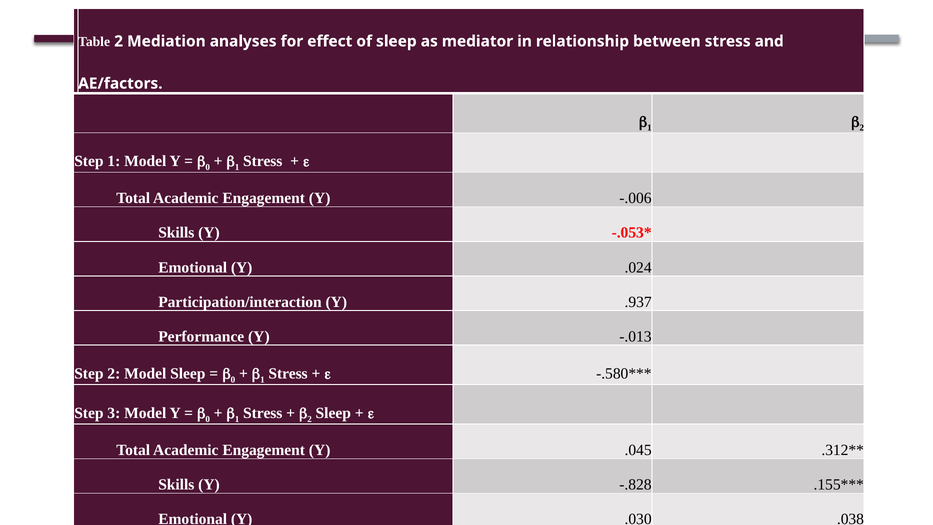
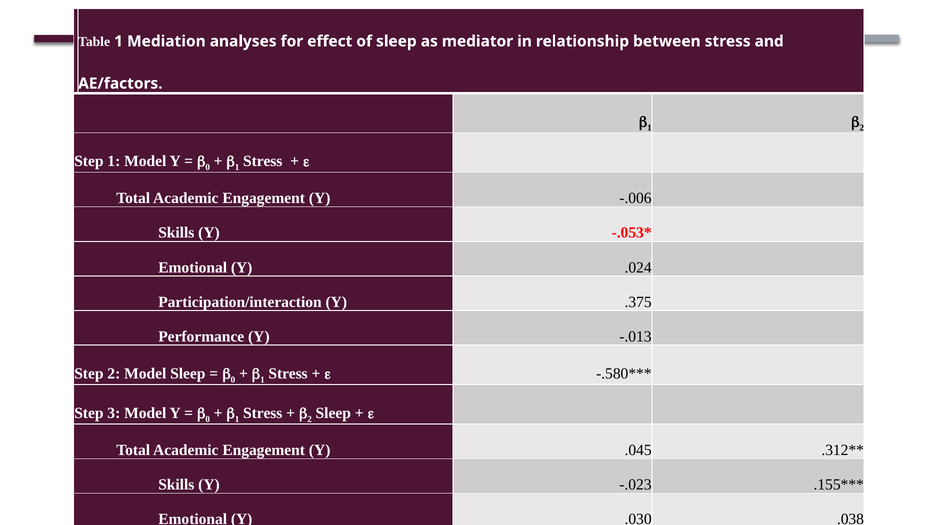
Table 2: 2 -> 1 (119, 41)
.937: .937 -> .375 (638, 302)
-.828: -.828 -> -.023 (635, 485)
